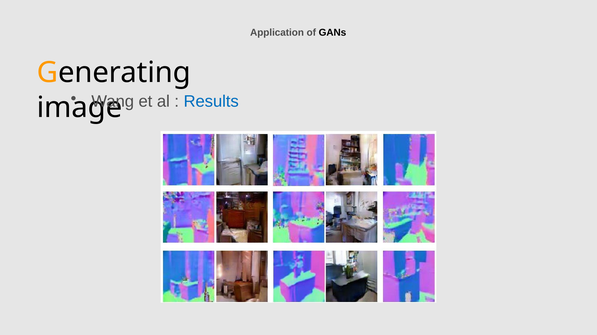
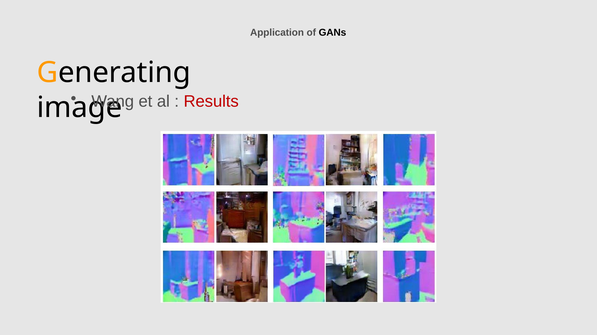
Results colour: blue -> red (211, 102)
